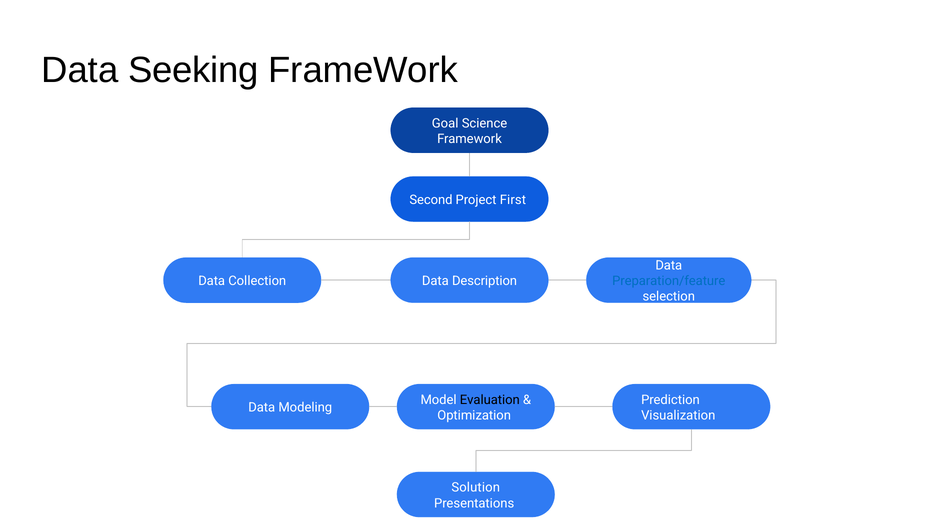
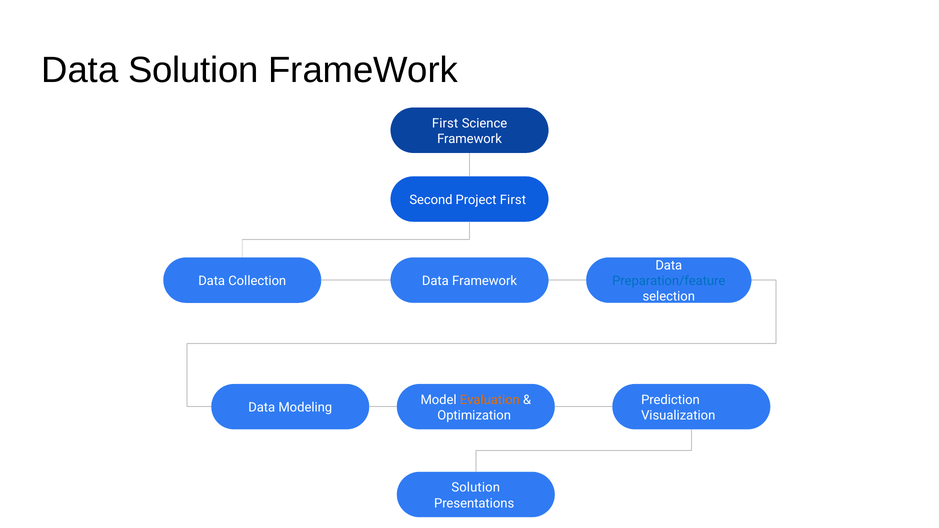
Data Seeking: Seeking -> Solution (193, 70)
Goal: Goal -> First (445, 123)
Data Description: Description -> Framework (484, 281)
Evaluation colour: black -> orange (490, 400)
